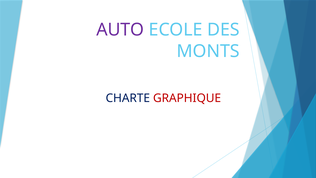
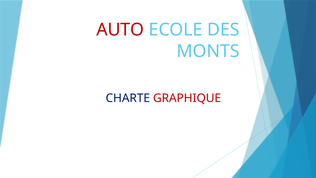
AUTO colour: purple -> red (120, 30)
